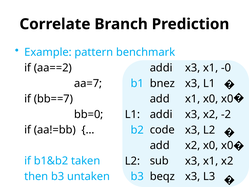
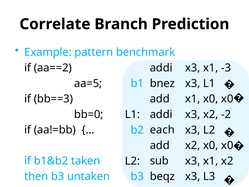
-0: -0 -> -3 (226, 68)
aa=7: aa=7 -> aa=5 (88, 83)
bb==7: bb==7 -> bb==3 (53, 99)
code: code -> each (162, 130)
